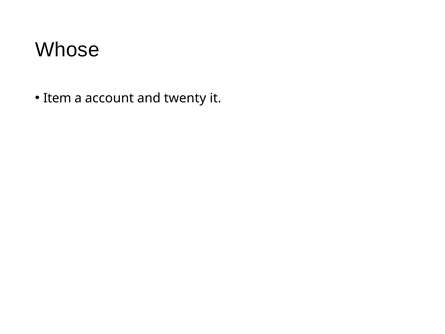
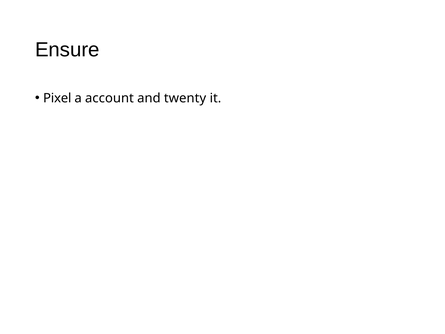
Whose: Whose -> Ensure (67, 50)
Item: Item -> Pixel (57, 98)
